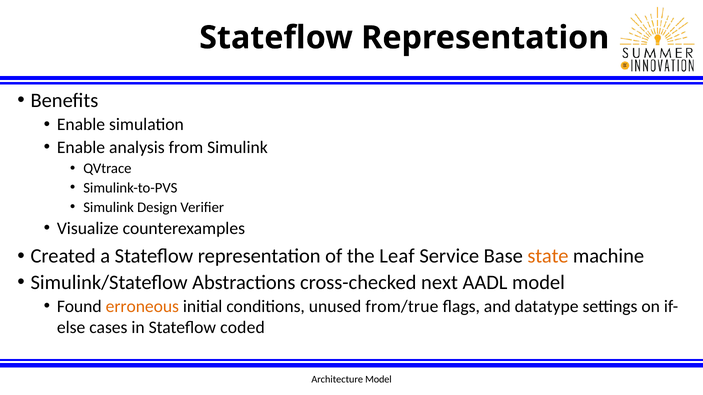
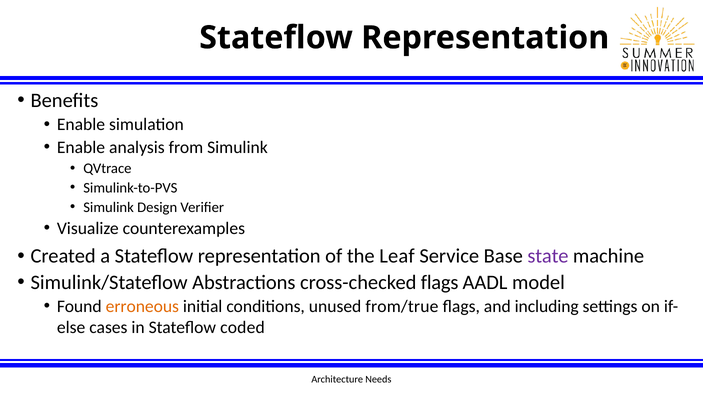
state colour: orange -> purple (548, 256)
cross-checked next: next -> flags (440, 283)
datatype: datatype -> including (547, 307)
Architecture Model: Model -> Needs (378, 380)
